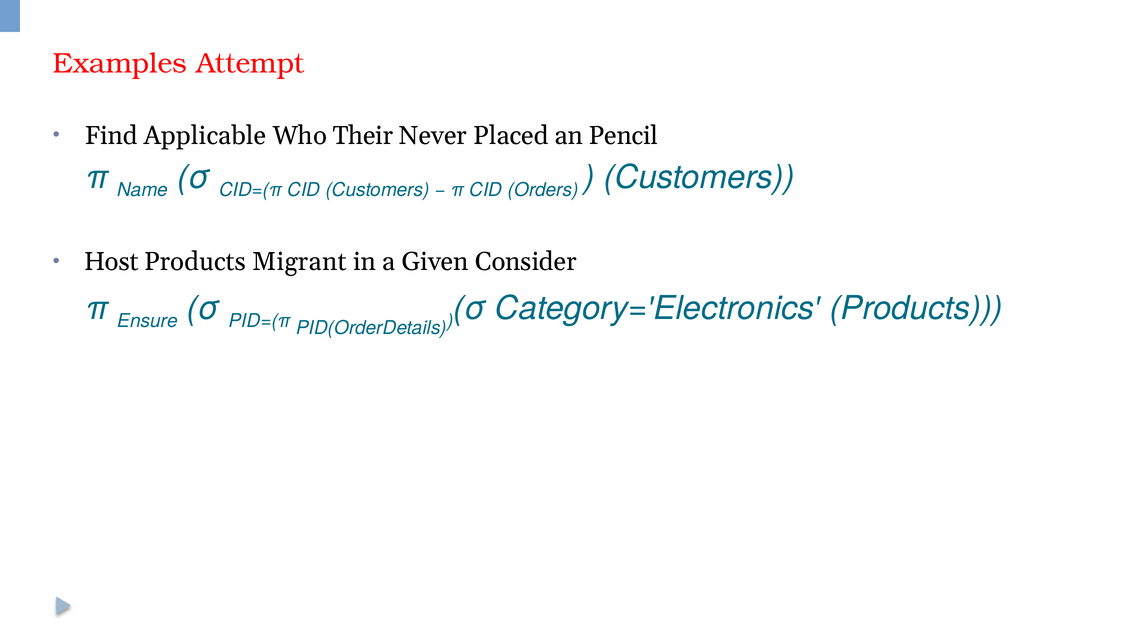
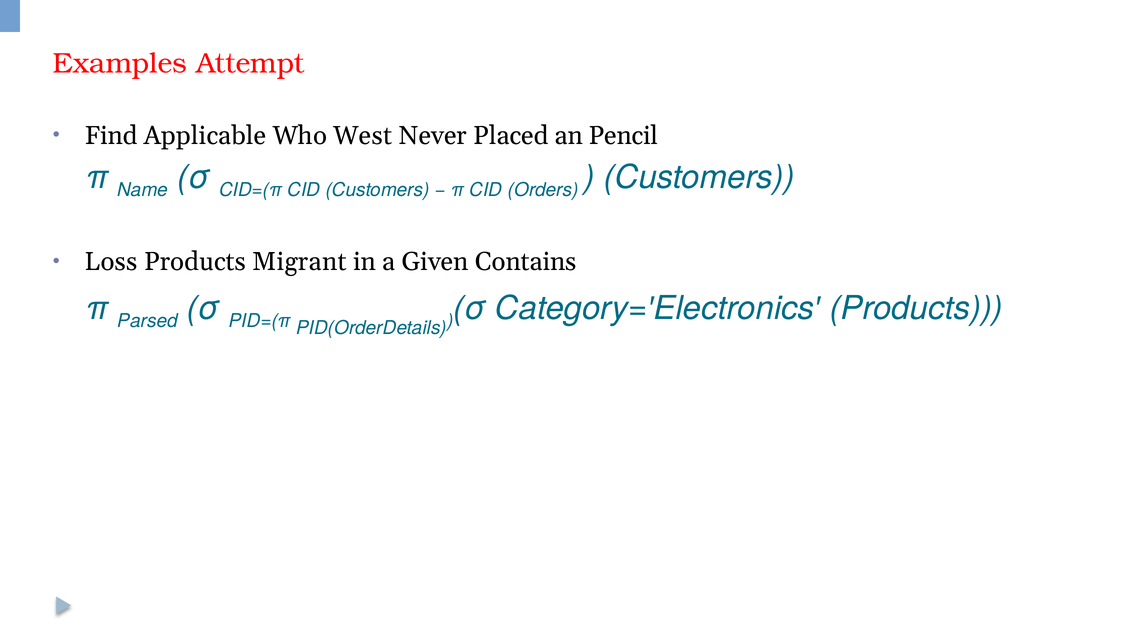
Their: Their -> West (363, 136)
Host: Host -> Loss (111, 262)
Consider: Consider -> Contains (526, 262)
Ensure: Ensure -> Parsed (148, 321)
